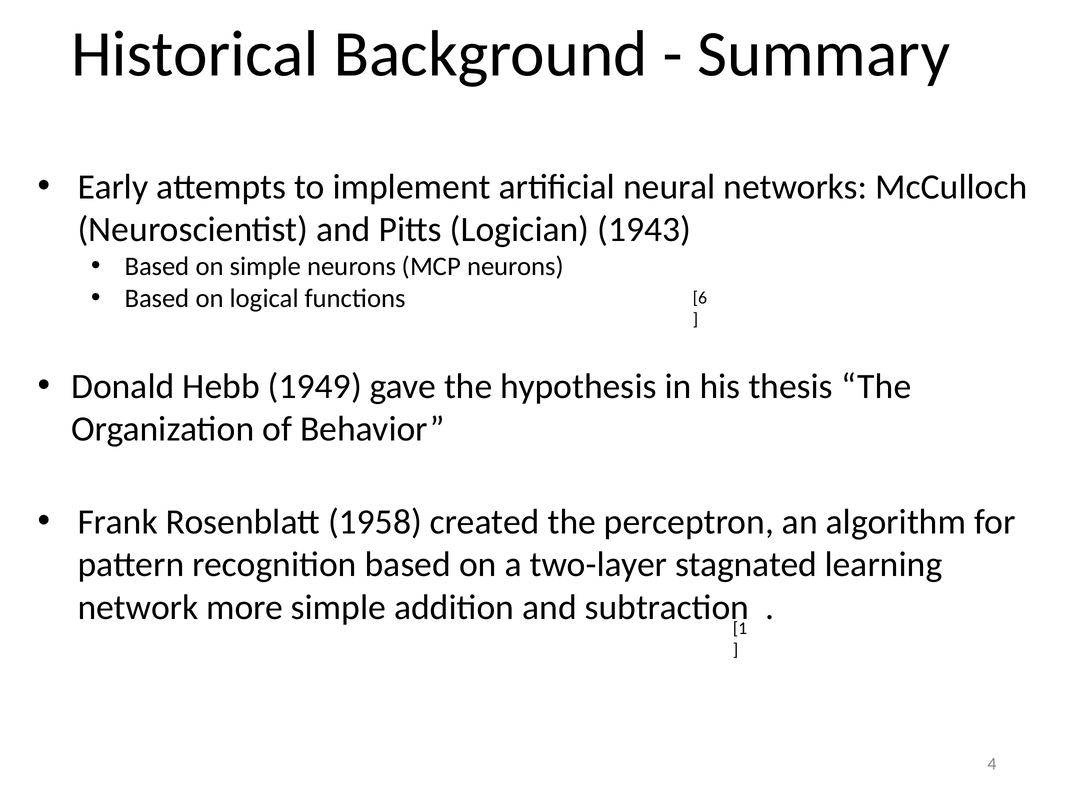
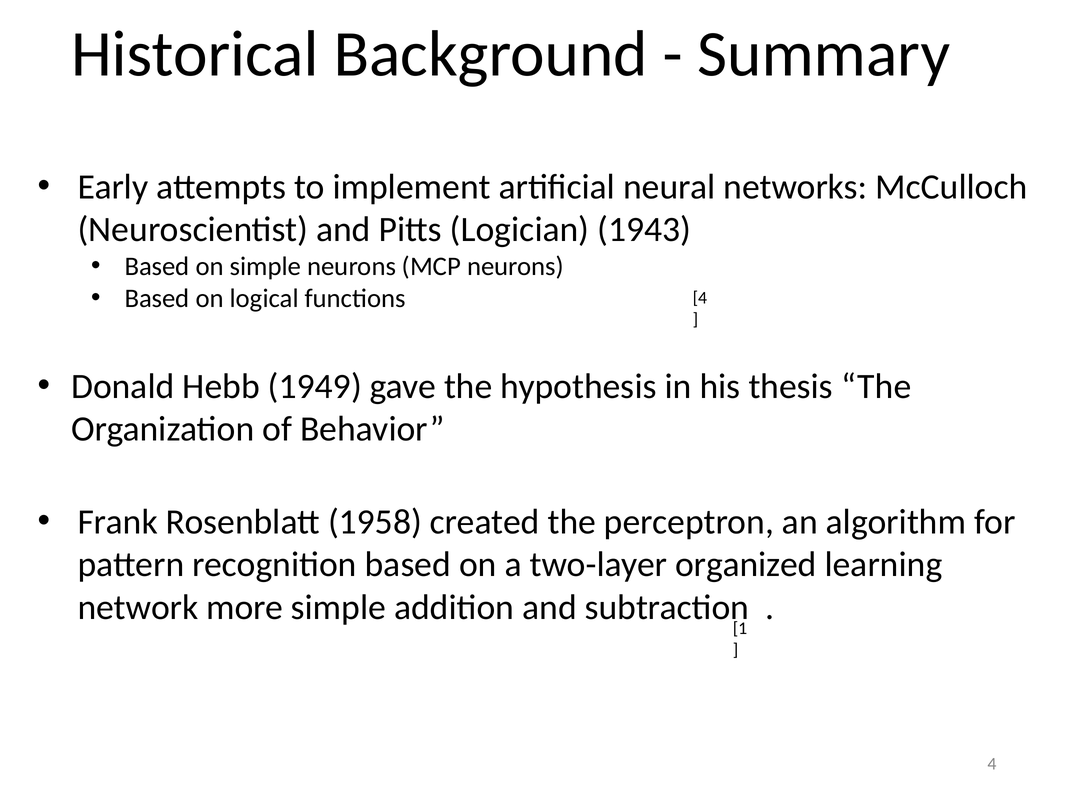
6: 6 -> 4 (700, 298)
stagnated: stagnated -> organized (746, 565)
